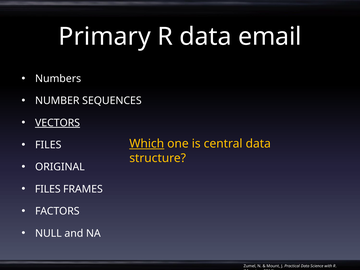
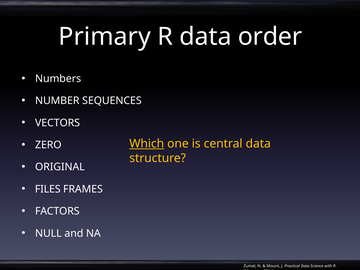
email: email -> order (270, 37)
VECTORS underline: present -> none (58, 123)
FILES: FILES -> ZERO (48, 145)
